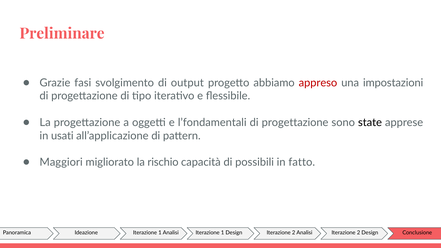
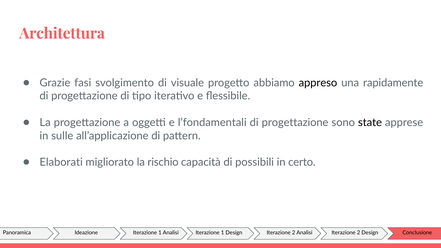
Preliminare: Preliminare -> Architettura (62, 34)
output: output -> visuale (187, 83)
appreso colour: red -> black (318, 83)
impostazioni: impostazioni -> rapidamente (393, 83)
usati: usati -> sulle (62, 136)
Maggiori: Maggiori -> Elaborati (61, 162)
fatto: fatto -> certo (302, 162)
